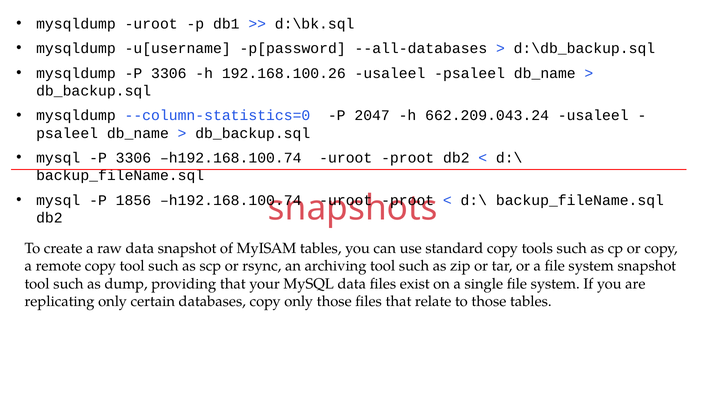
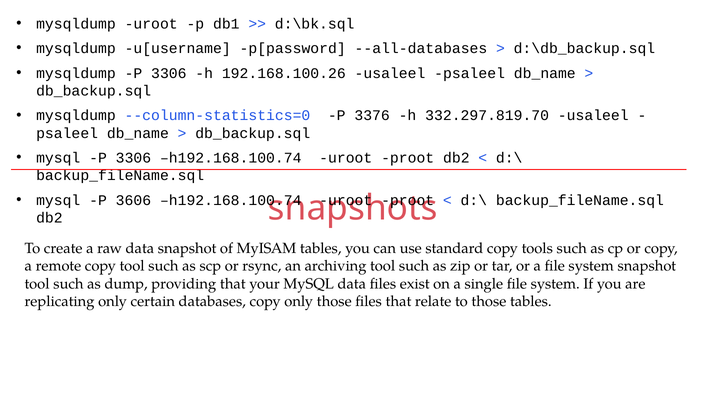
2047: 2047 -> 3376 (372, 116)
662.209.043.24: 662.209.043.24 -> 332.297.819.70 (487, 116)
1856: 1856 -> 3606 (133, 200)
